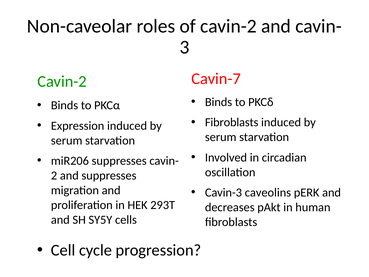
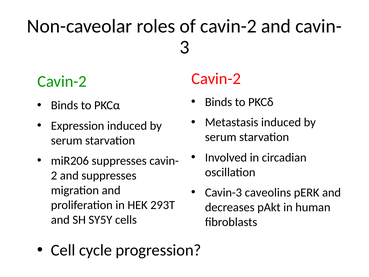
Cavin-2 Cavin-7: Cavin-7 -> Cavin-2 (216, 79)
Fibroblasts: Fibroblasts -> Metastasis (232, 122)
